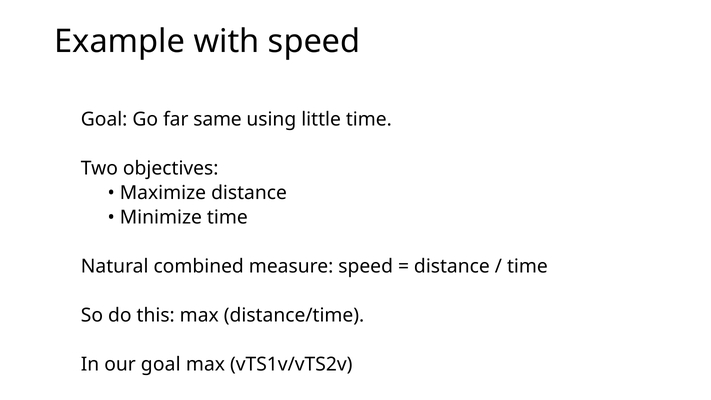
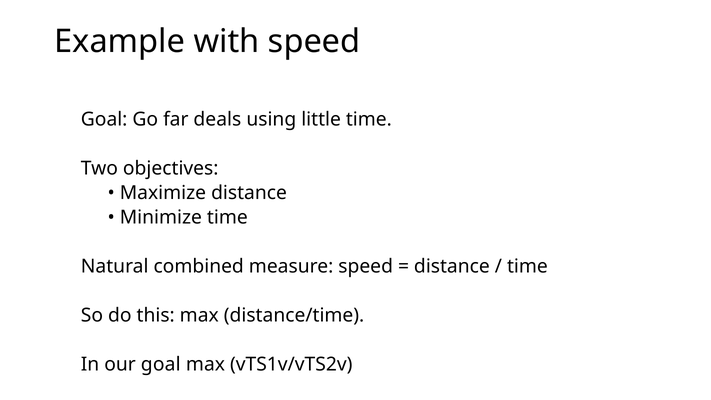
same: same -> deals (217, 119)
